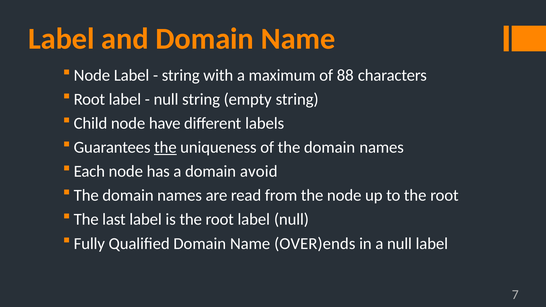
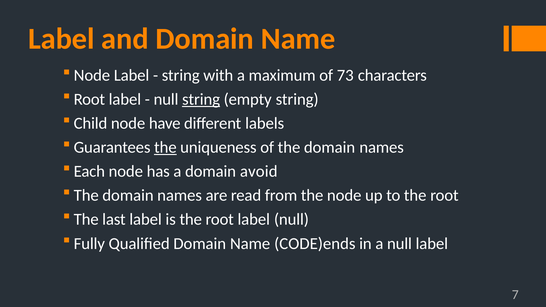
88: 88 -> 73 (345, 75)
string underline: none -> present (201, 99)
OVER)ends: OVER)ends -> CODE)ends (315, 244)
